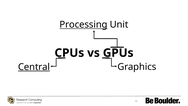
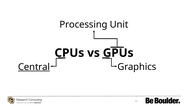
Processing underline: present -> none (83, 25)
